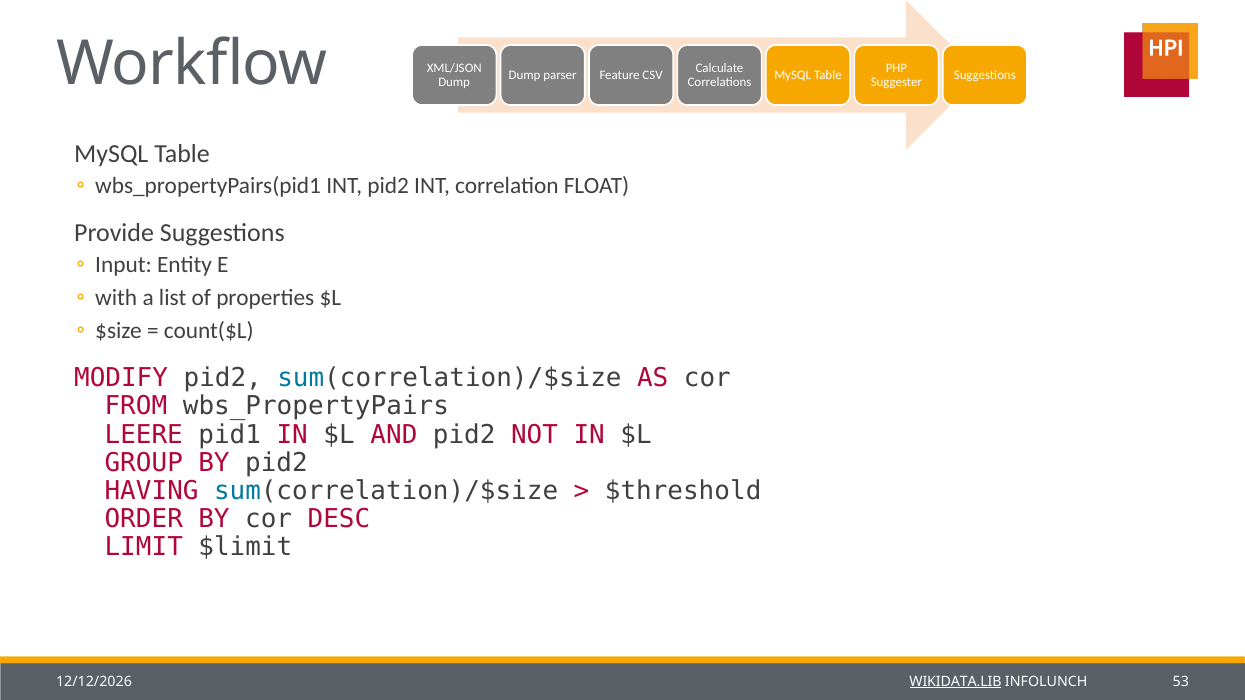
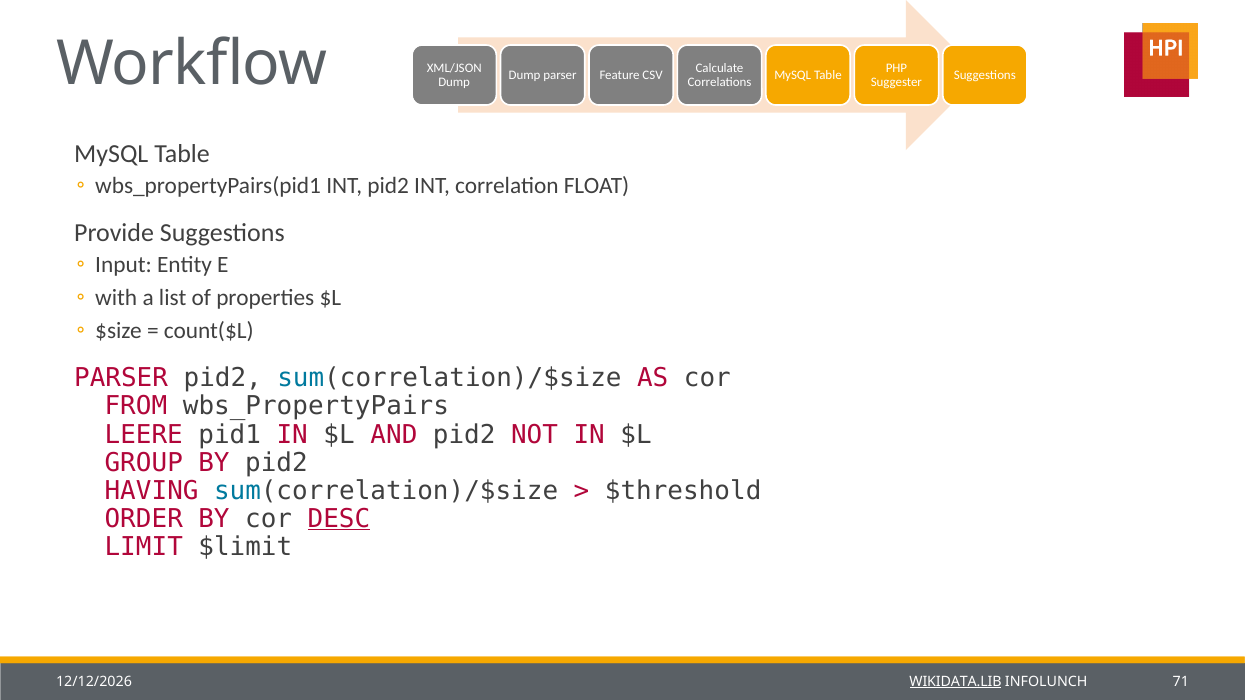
MODIFY: MODIFY -> PARSER (121, 379)
DESC underline: none -> present (339, 519)
53: 53 -> 71 (1181, 682)
